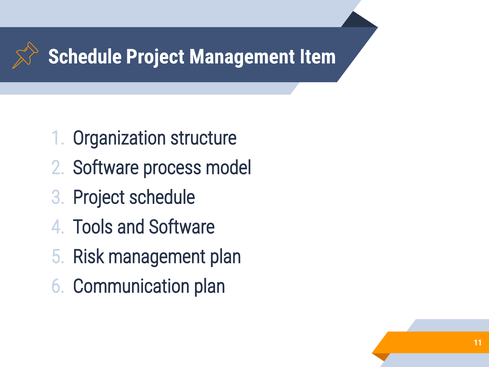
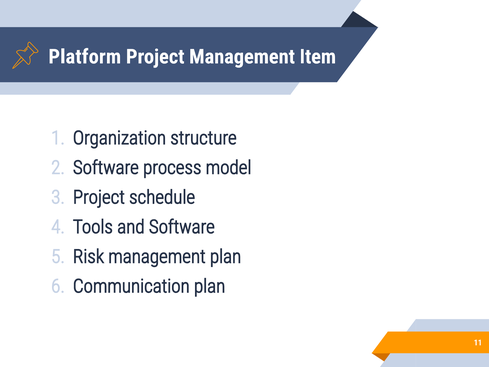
Schedule: Schedule -> Platform (85, 57)
